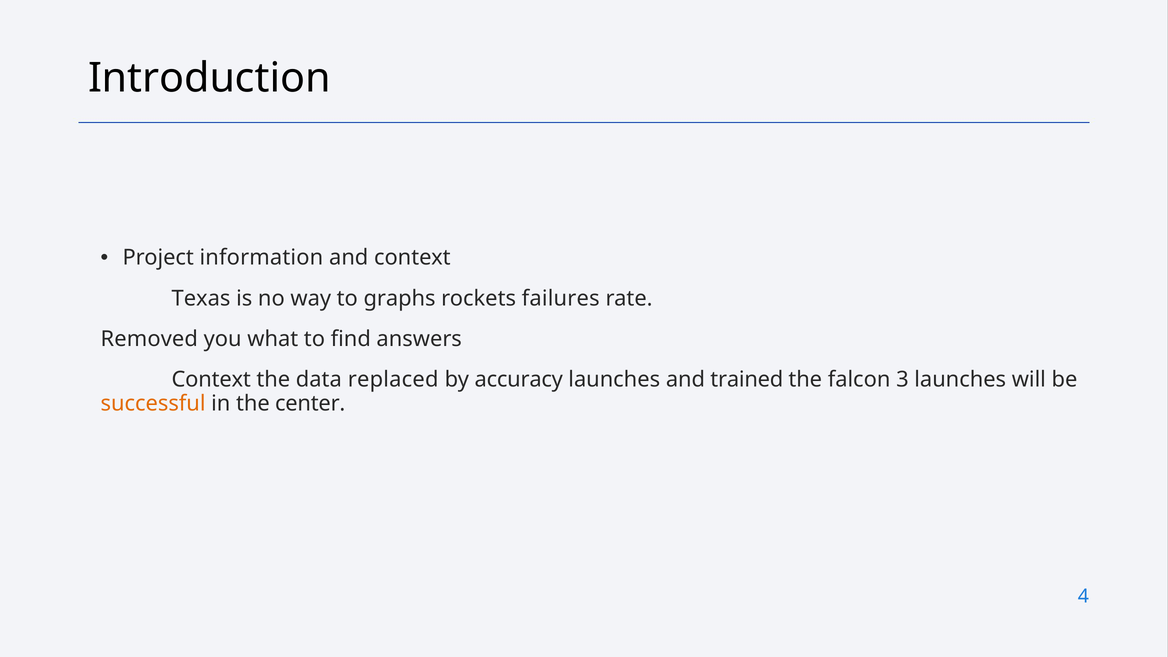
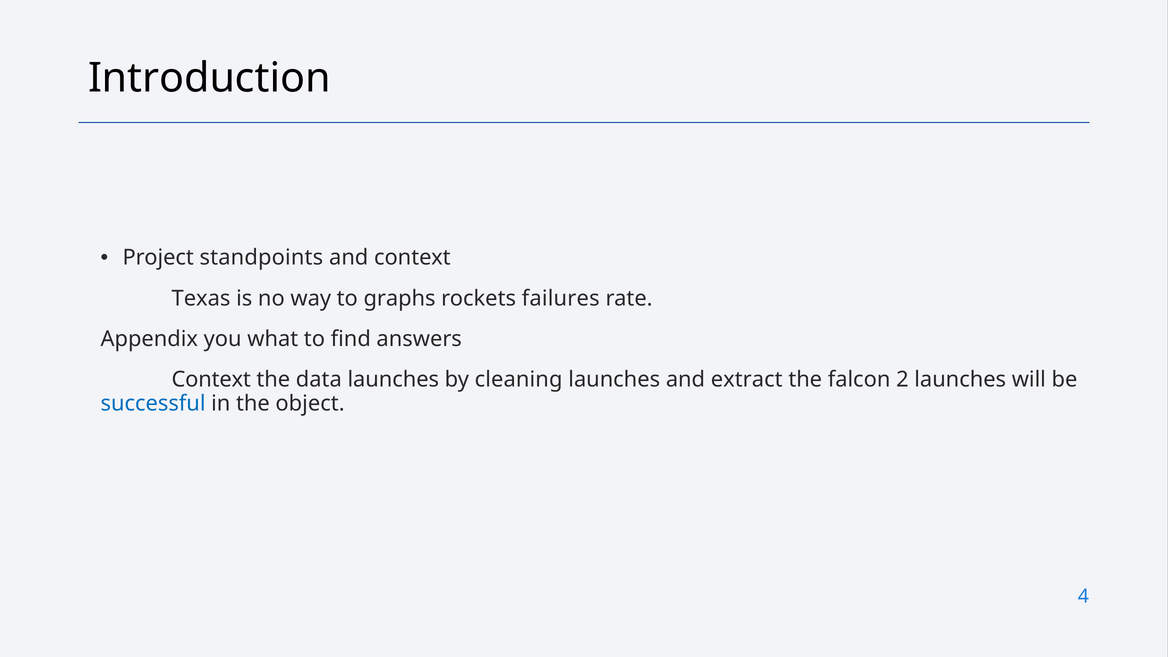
information: information -> standpoints (261, 258)
Removed: Removed -> Appendix (149, 339)
data replaced: replaced -> launches (393, 380)
accuracy: accuracy -> cleaning (519, 380)
trained: trained -> extract (747, 380)
3: 3 -> 2 (902, 380)
successful colour: orange -> blue (153, 403)
center: center -> object (310, 403)
